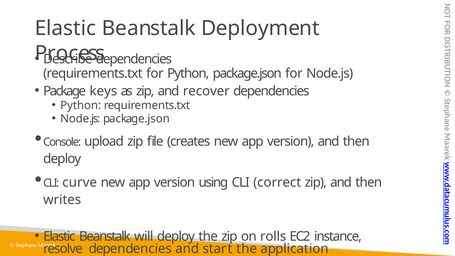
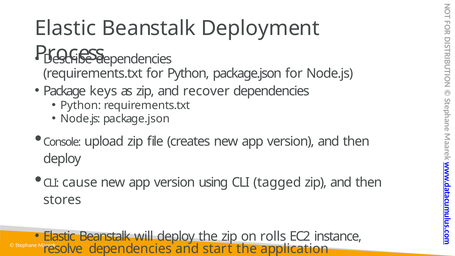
curve: curve -> cause (80, 182)
correct: correct -> tagged (277, 182)
writes: writes -> stores (62, 200)
